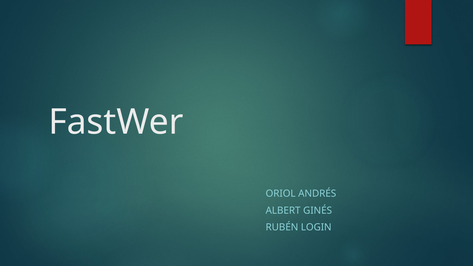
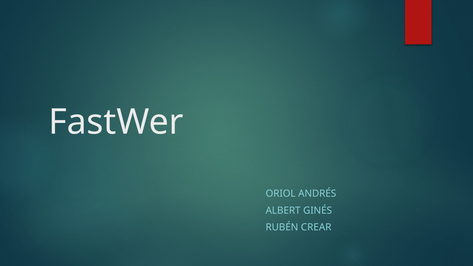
LOGIN: LOGIN -> CREAR (316, 227)
